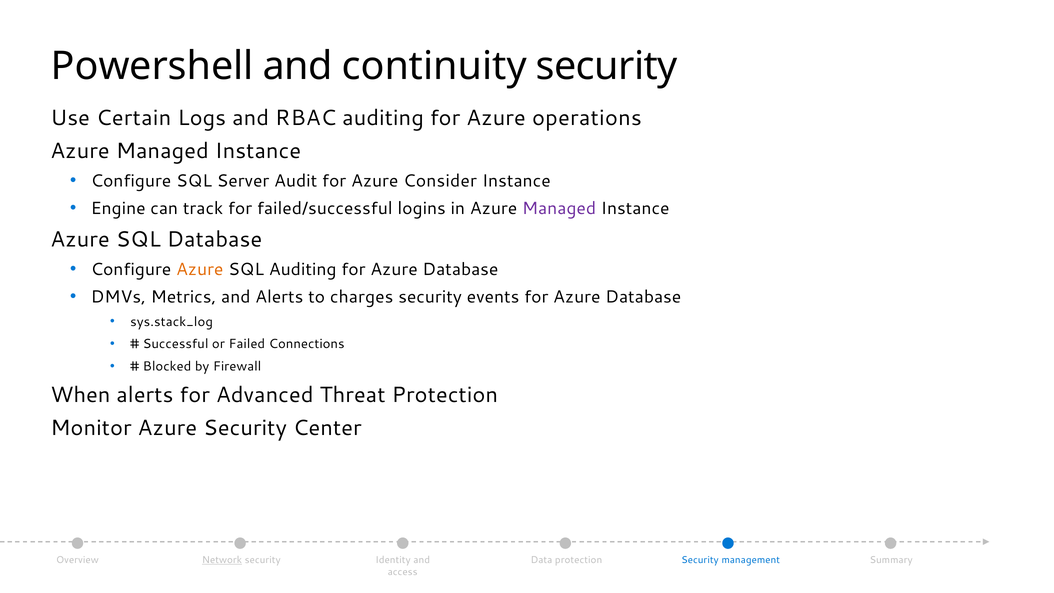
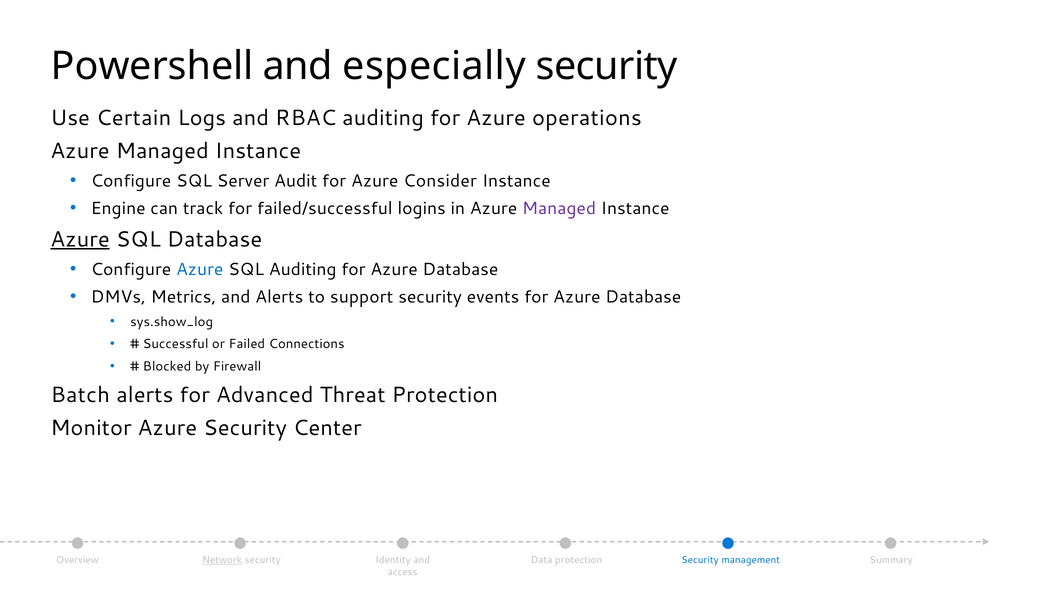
continuity: continuity -> especially (434, 66)
Azure underline: none -> present (80, 239)
Azure colour: orange -> blue (200, 269)
charges: charges -> support (362, 297)
sys.stack_log: sys.stack_log -> sys.show_log (172, 322)
When: When -> Batch (80, 395)
